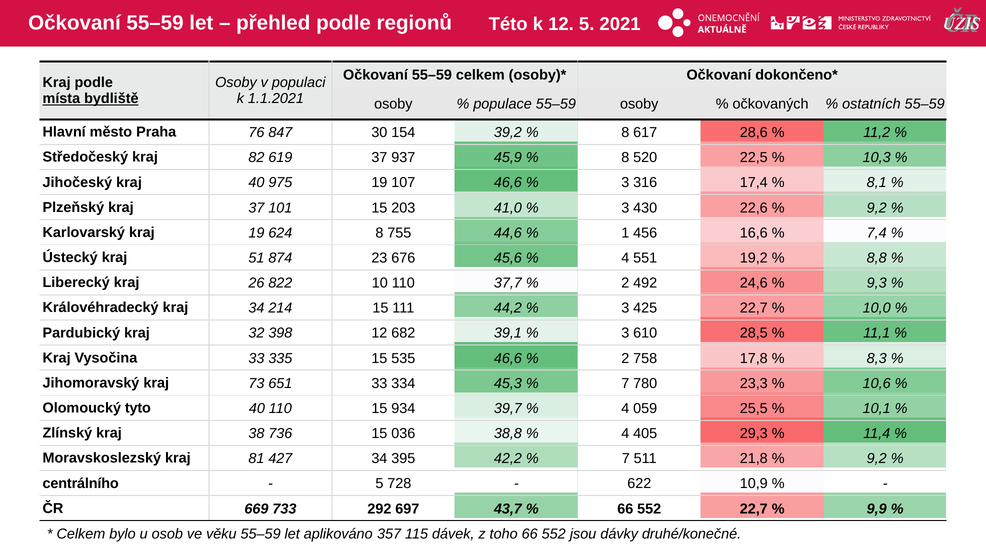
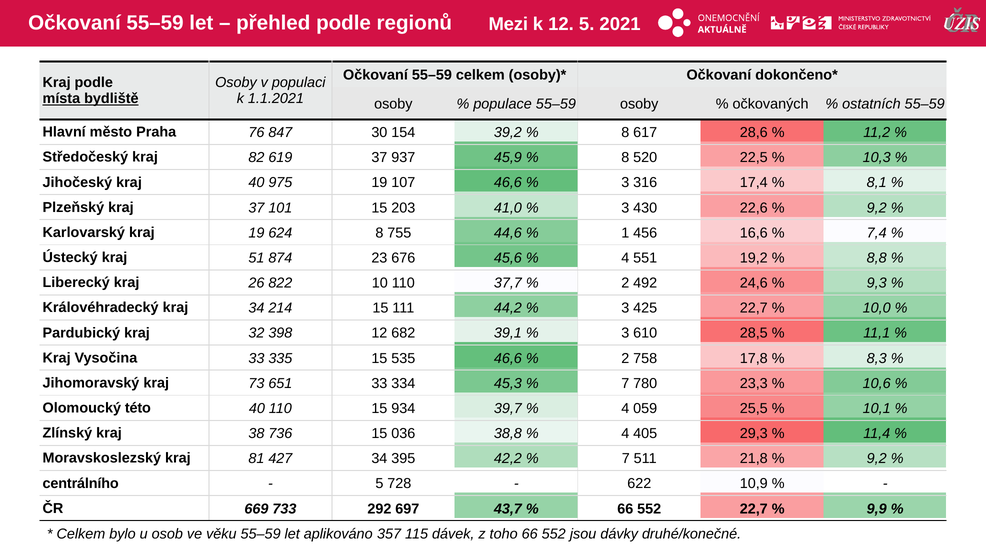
Této: Této -> Mezi (508, 24)
tyto: tyto -> této (138, 408)
